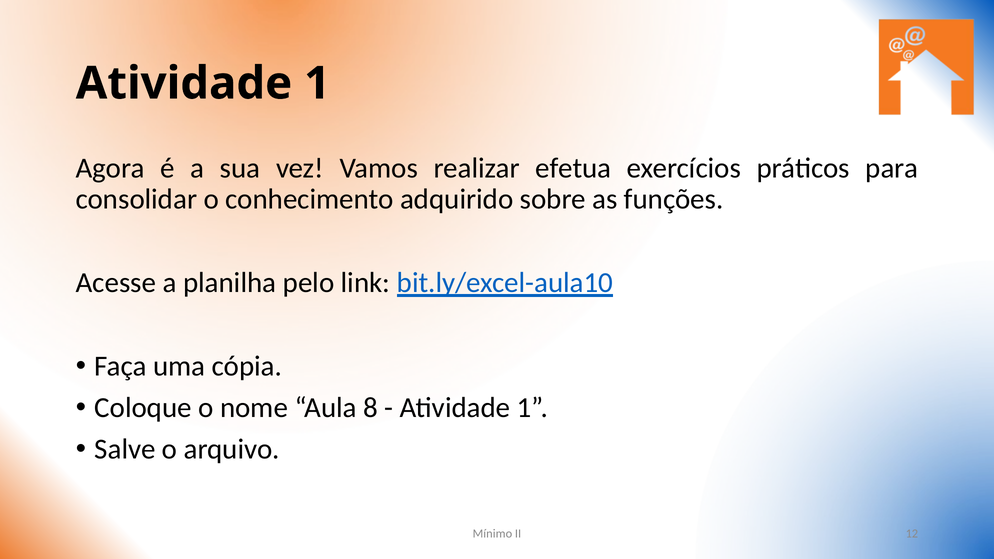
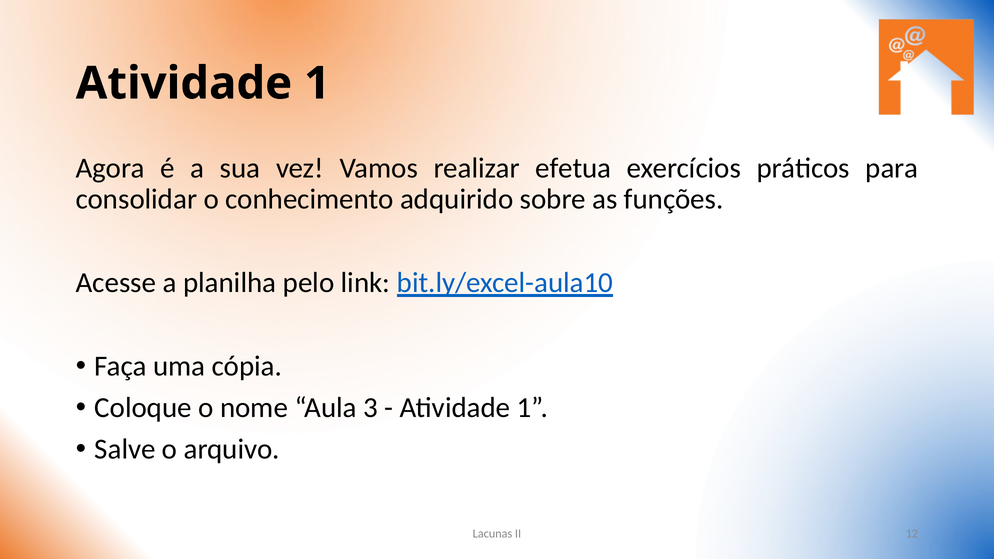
8: 8 -> 3 (371, 408)
Mínimo: Mínimo -> Lacunas (492, 534)
